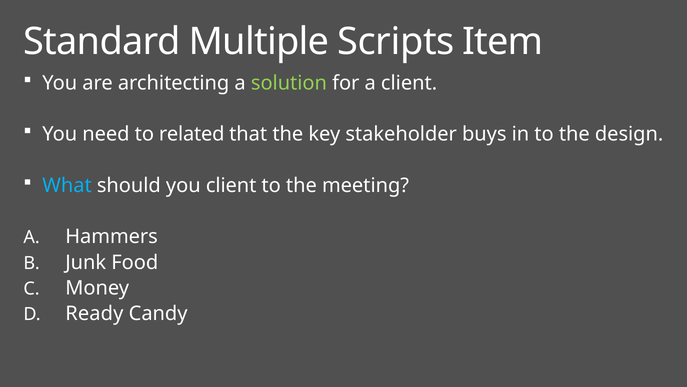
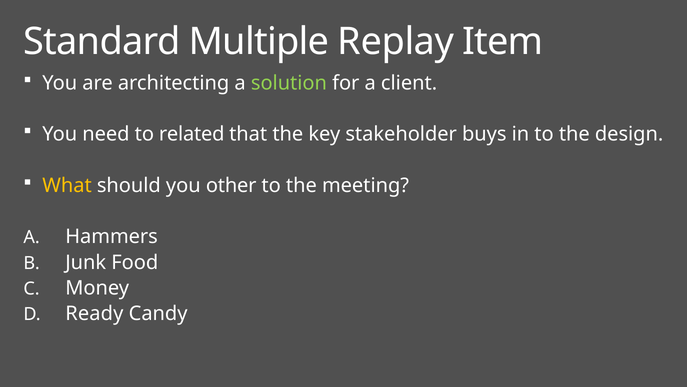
Scripts: Scripts -> Replay (396, 42)
What colour: light blue -> yellow (67, 185)
you client: client -> other (231, 185)
